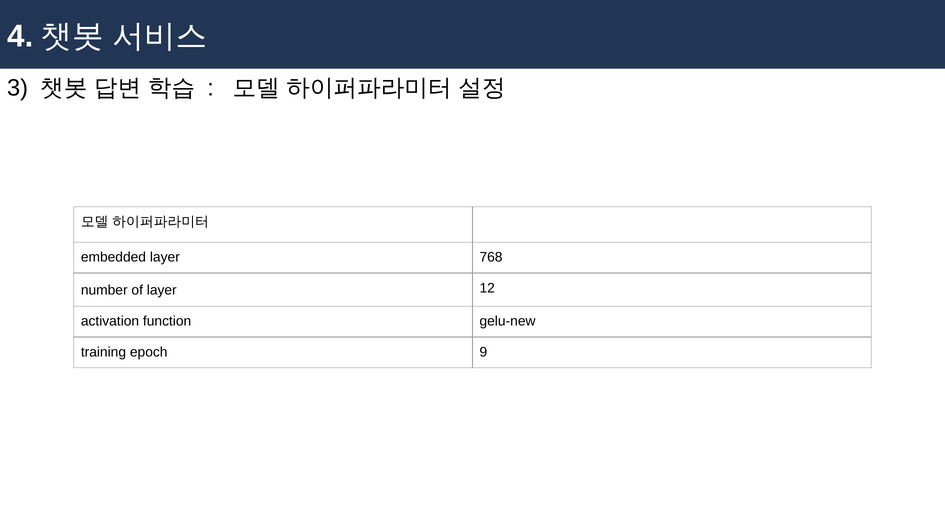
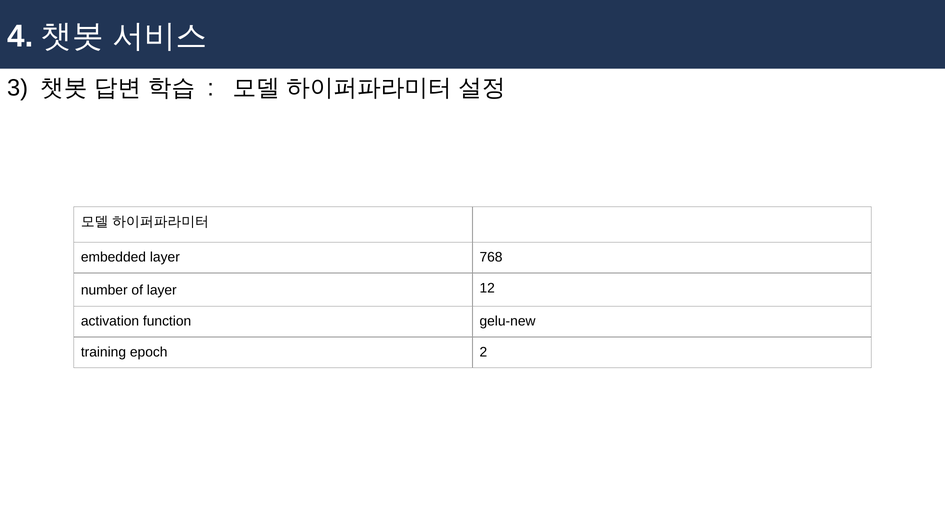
9: 9 -> 2 (483, 352)
